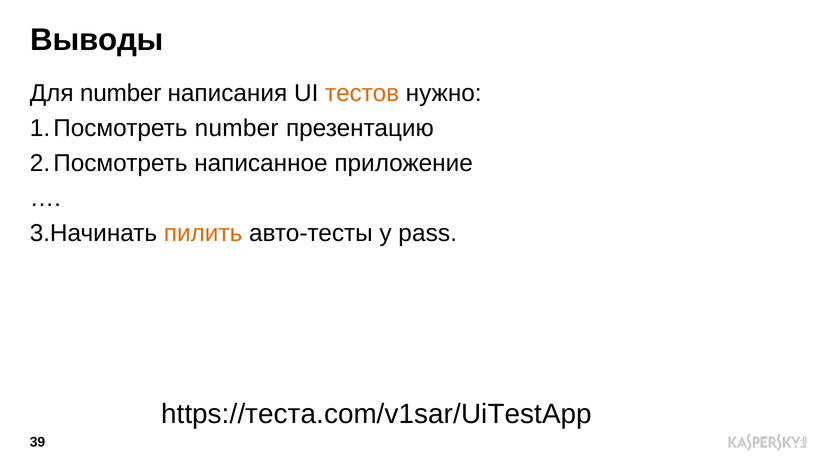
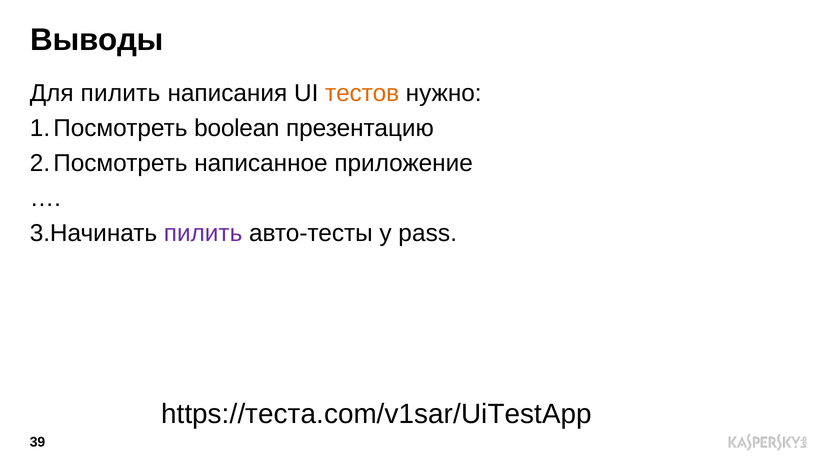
Для number: number -> пилить (120, 93)
number: number -> boolean (237, 128)
пилить colour: orange -> purple (203, 234)
